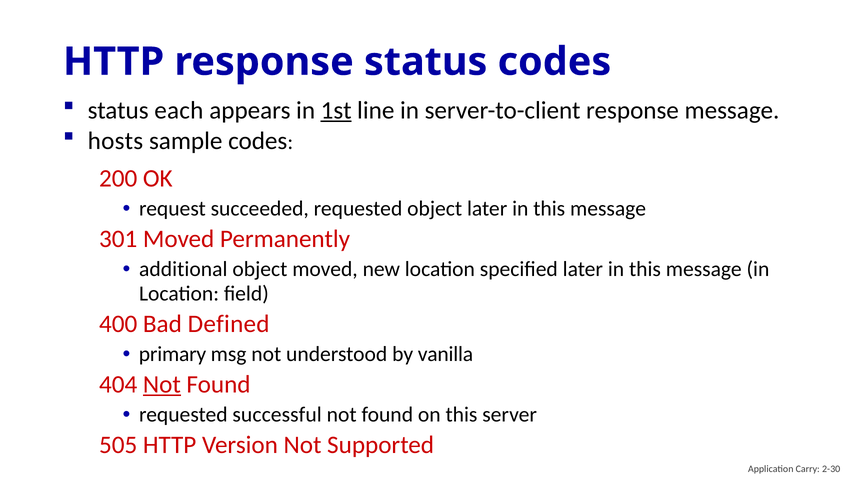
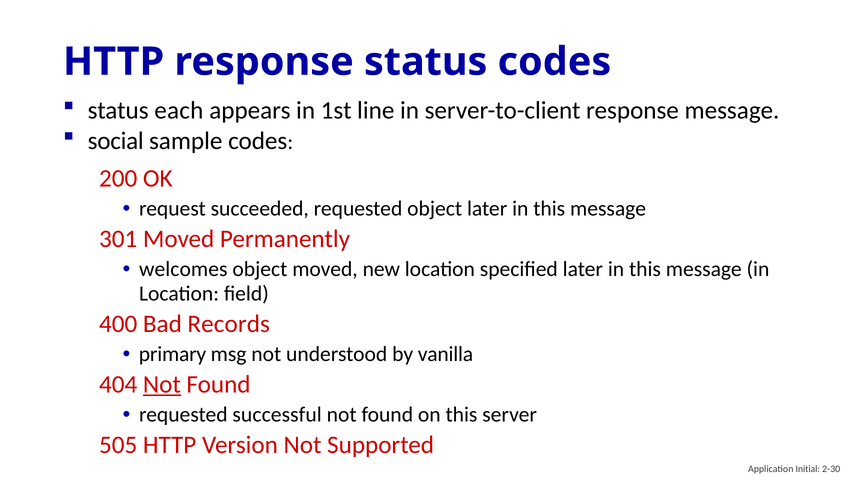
1st underline: present -> none (336, 110)
hosts: hosts -> social (116, 141)
additional: additional -> welcomes (183, 270)
Defined: Defined -> Records (229, 324)
Carry: Carry -> Initial (808, 469)
